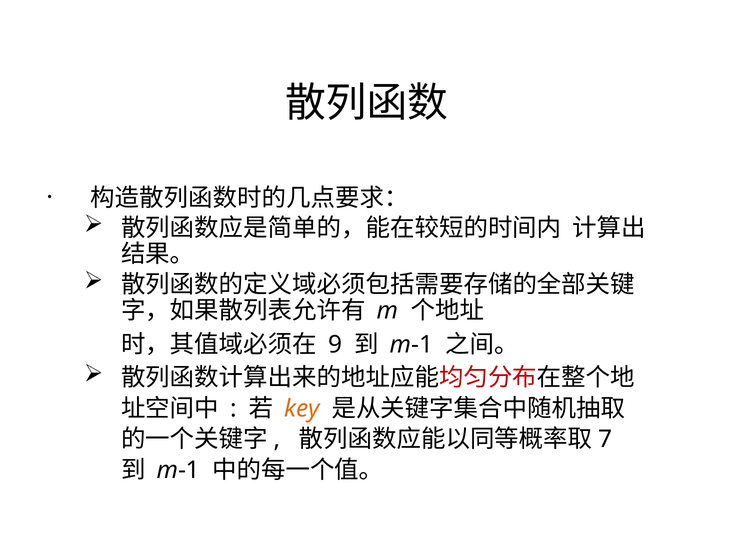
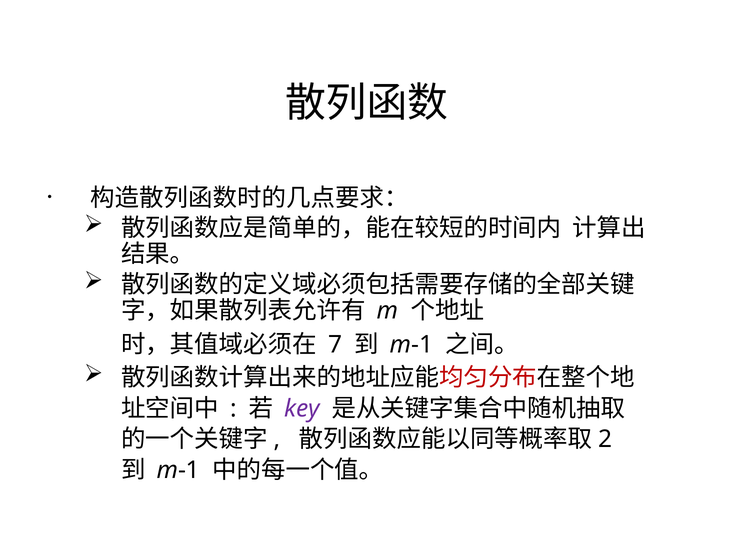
9: 9 -> 7 (335, 345)
key colour: orange -> purple (302, 409)
7: 7 -> 2 (605, 440)
